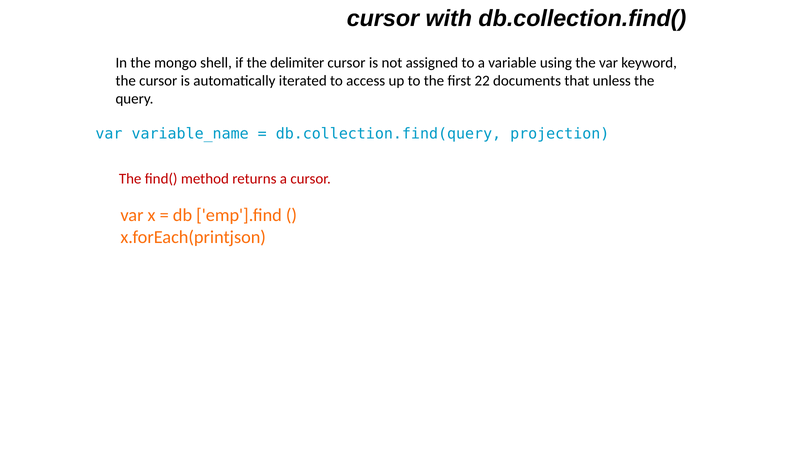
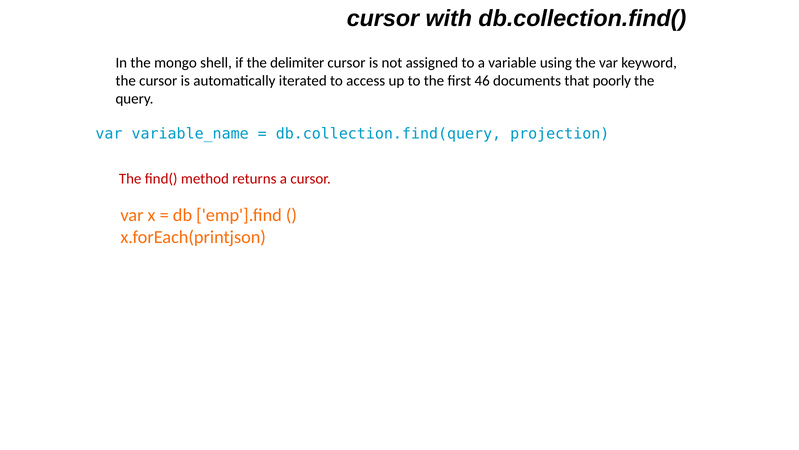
22: 22 -> 46 (482, 81)
unless: unless -> poorly (612, 81)
